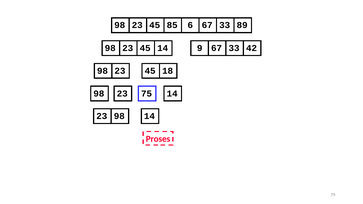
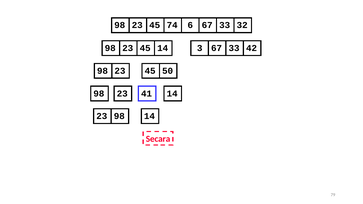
85: 85 -> 74 (172, 25)
89: 89 -> 32 (242, 25)
9: 9 -> 3 (200, 48)
18: 18 -> 50 (168, 71)
75: 75 -> 41 (147, 94)
Proses: Proses -> Secara (158, 139)
